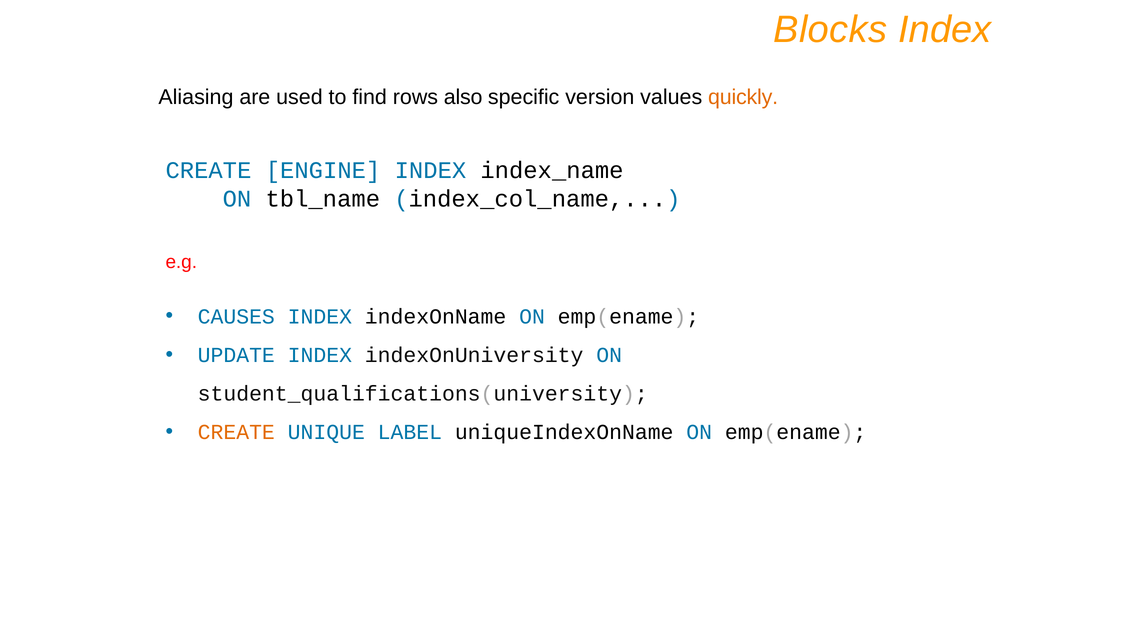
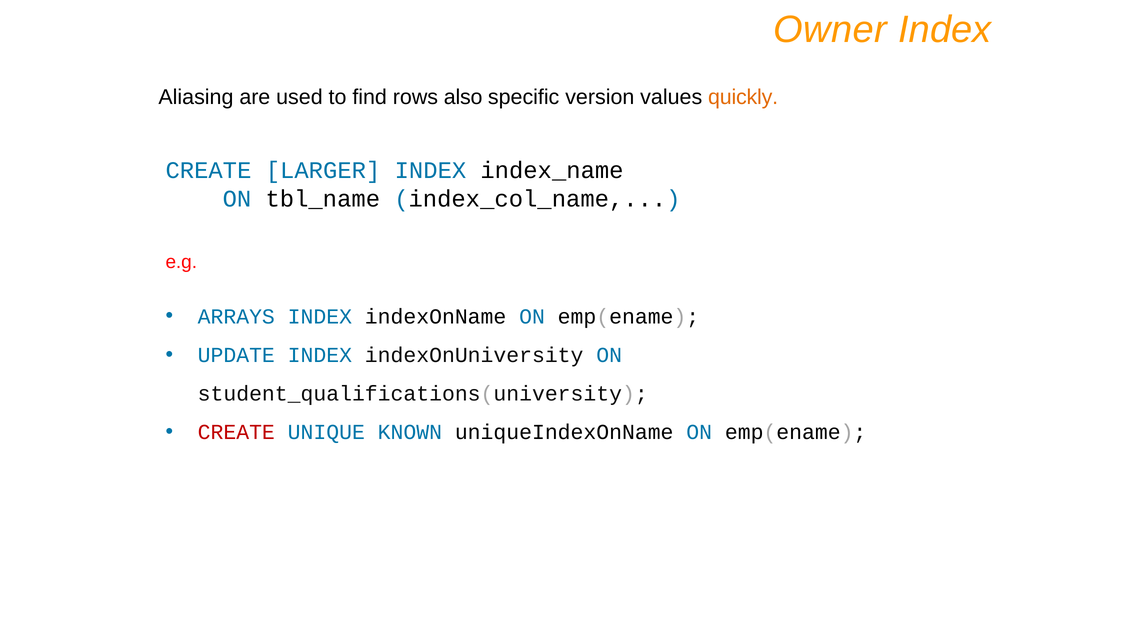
Blocks: Blocks -> Owner (830, 30)
ENGINE: ENGINE -> LARGER (323, 170)
CAUSES: CAUSES -> ARRAYS (236, 316)
CREATE colour: orange -> red (236, 432)
LABEL: LABEL -> KNOWN (410, 432)
